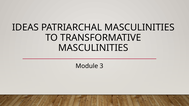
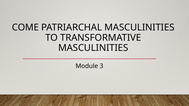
IDEAS: IDEAS -> COME (25, 28)
